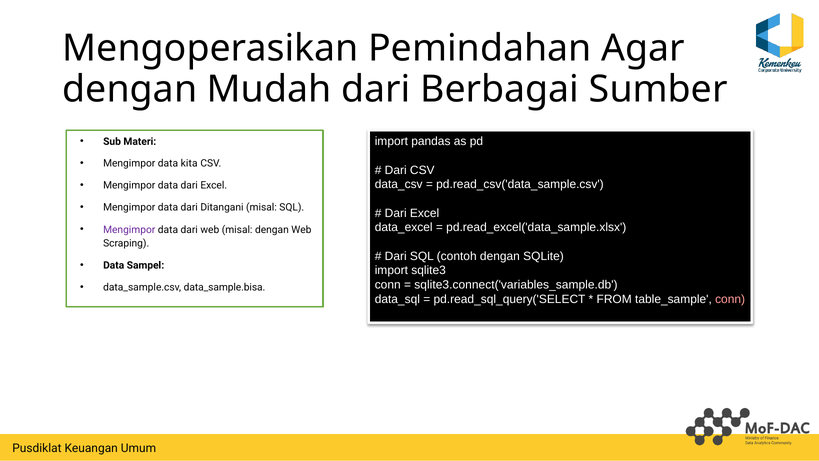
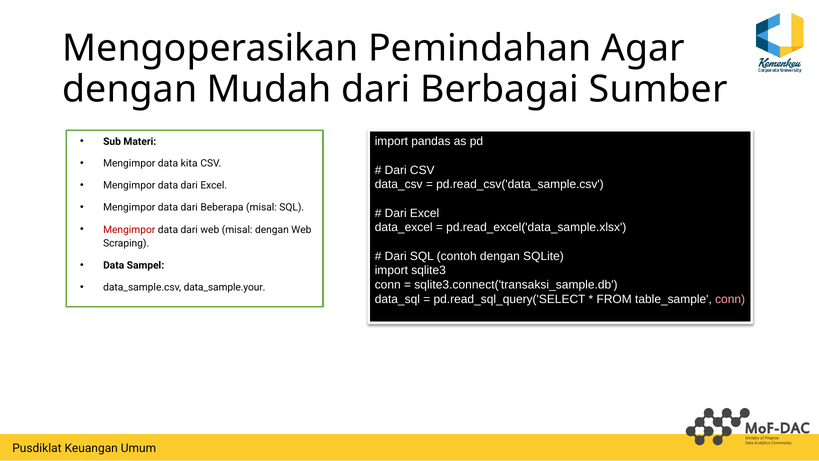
Ditangani: Ditangani -> Beberapa (222, 207)
Mengimpor colour: purple -> red (129, 230)
sqlite3.connect('variables_sample.db: sqlite3.connect('variables_sample.db -> sqlite3.connect('transaksi_sample.db (516, 285)
data_sample.bisa: data_sample.bisa -> data_sample.your (225, 287)
